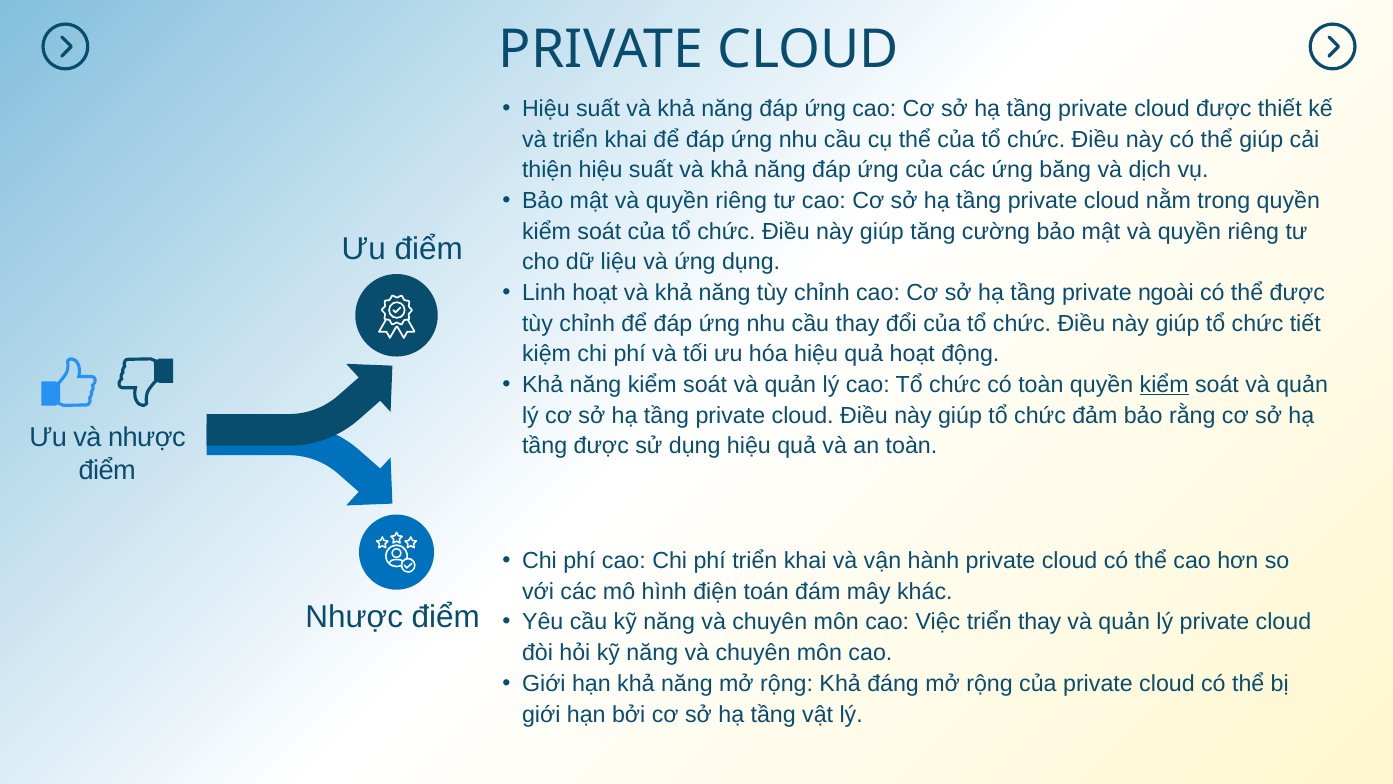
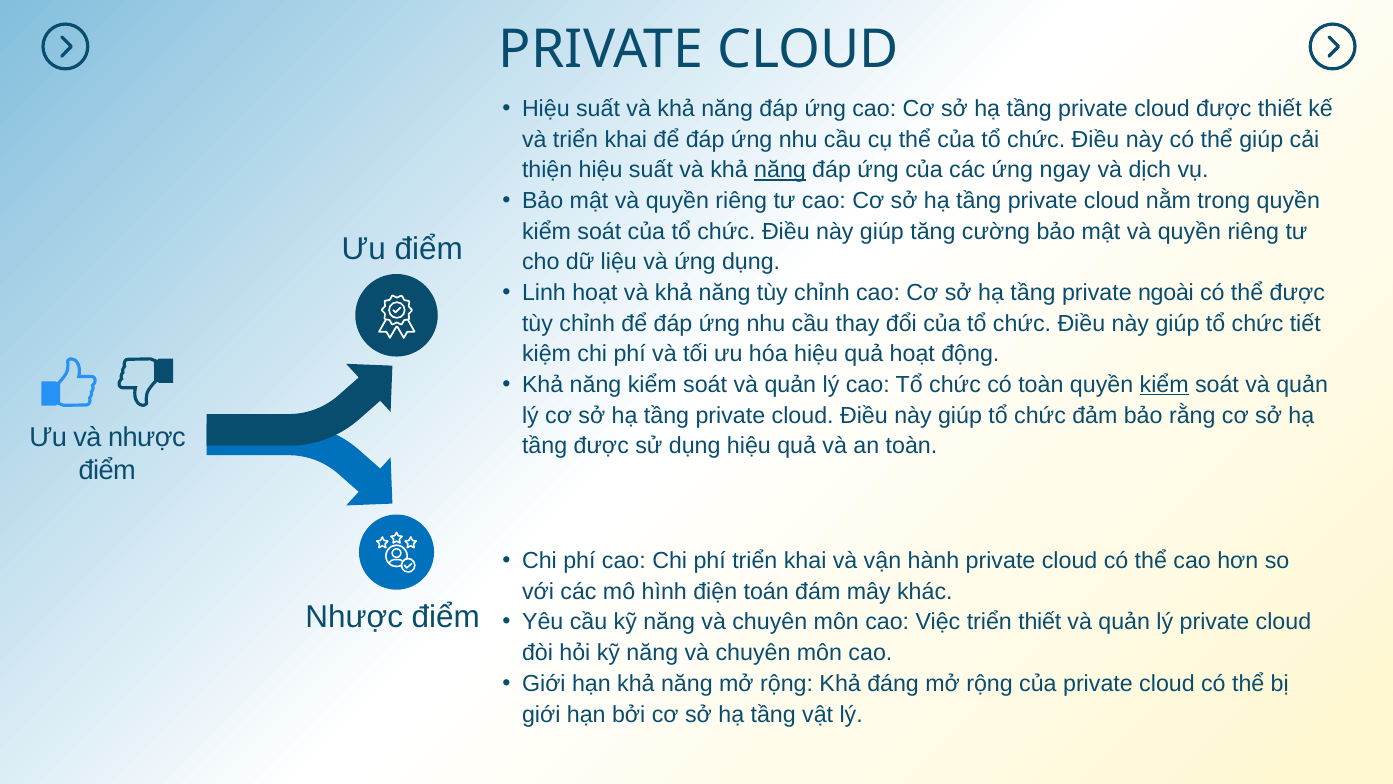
năng underline: none -> present (780, 170)
băng: băng -> ngay (1065, 170)
triển thay: thay -> thiết (1040, 622)
